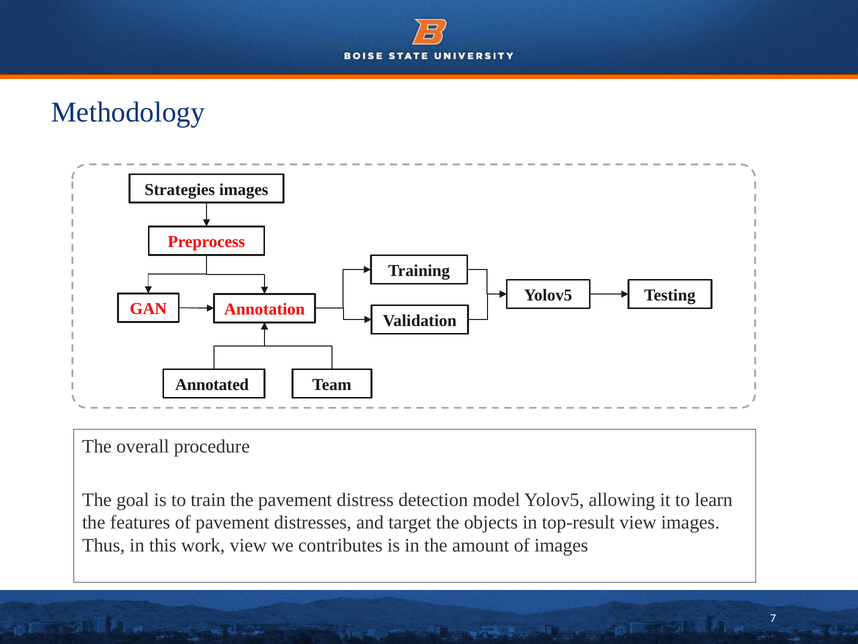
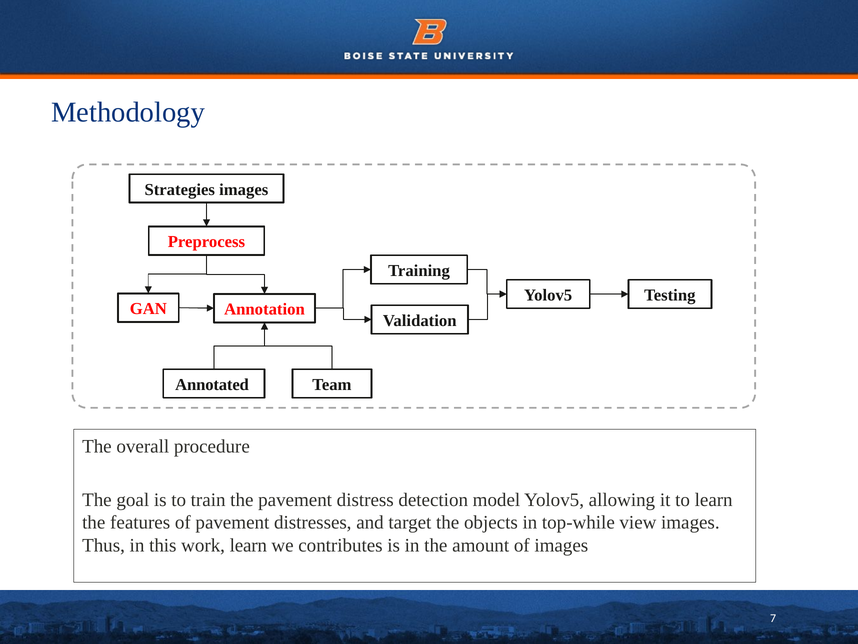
top-result: top-result -> top-while (578, 522)
work view: view -> learn (248, 545)
